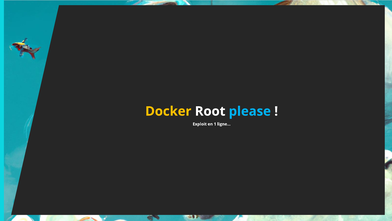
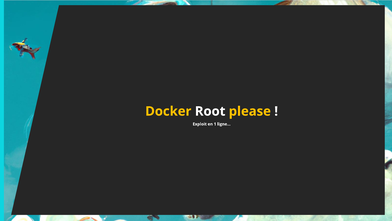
please colour: light blue -> yellow (250, 111)
